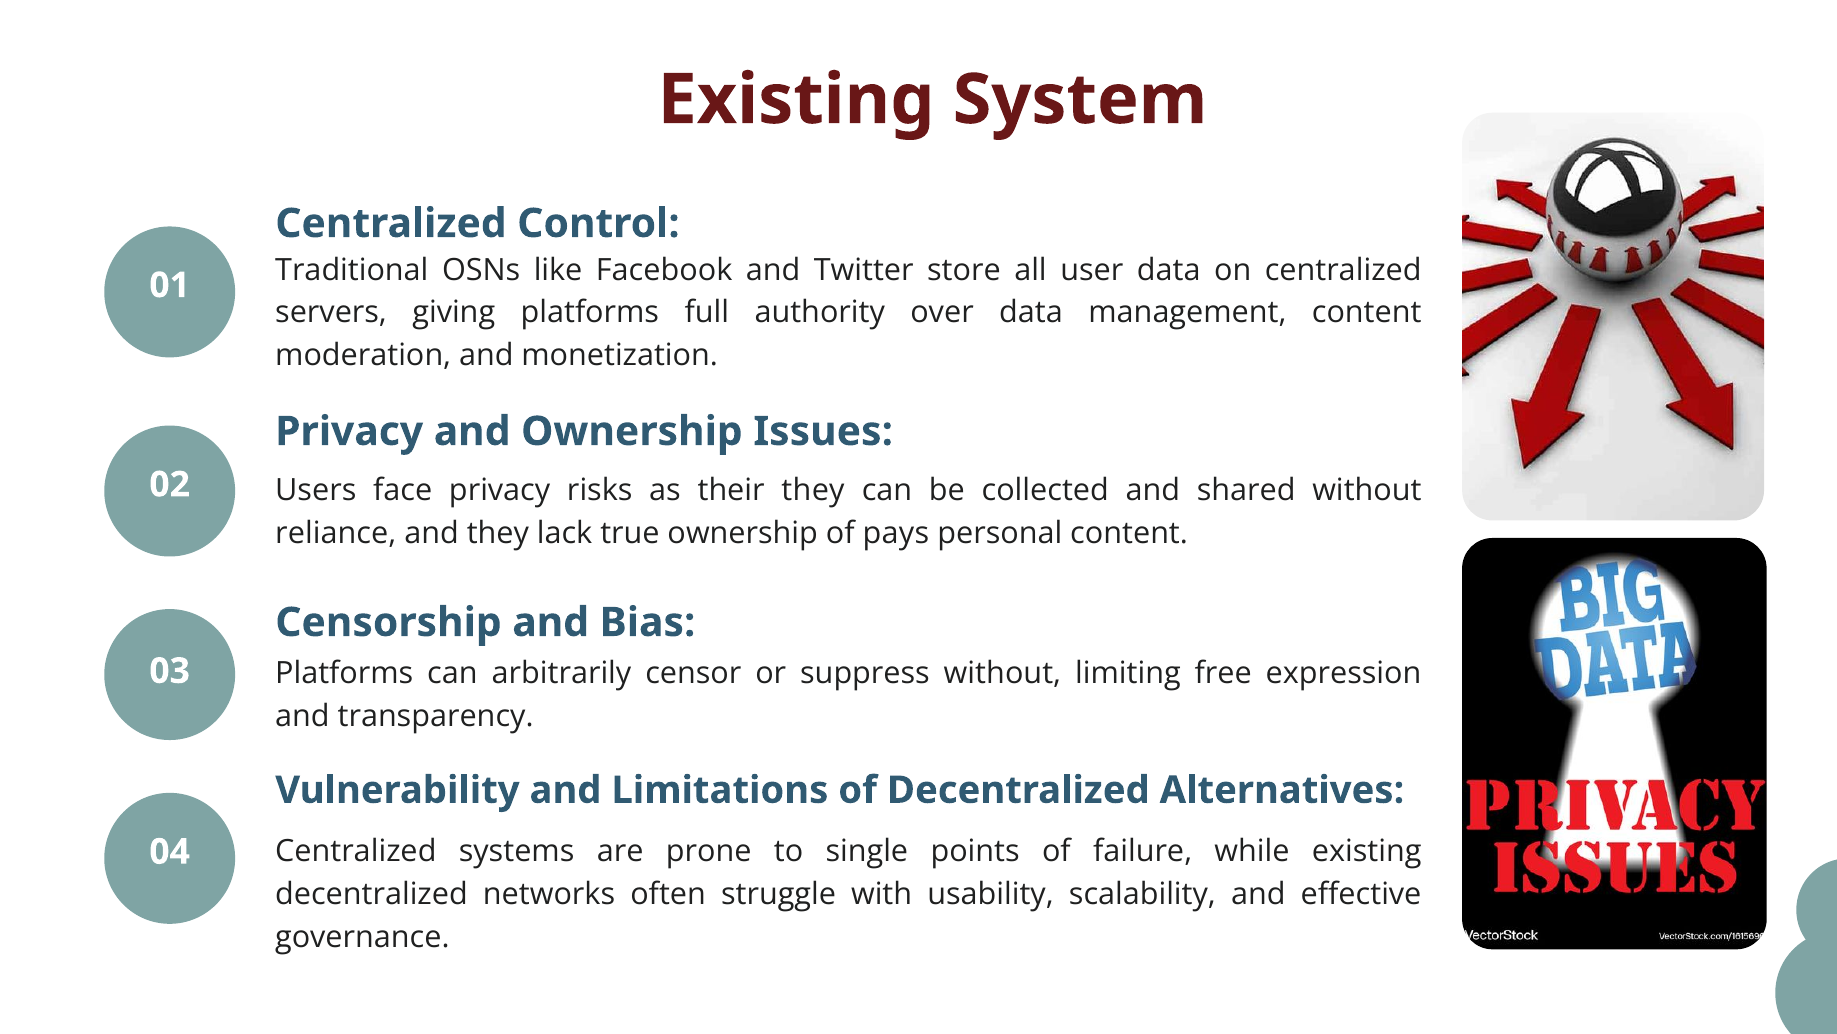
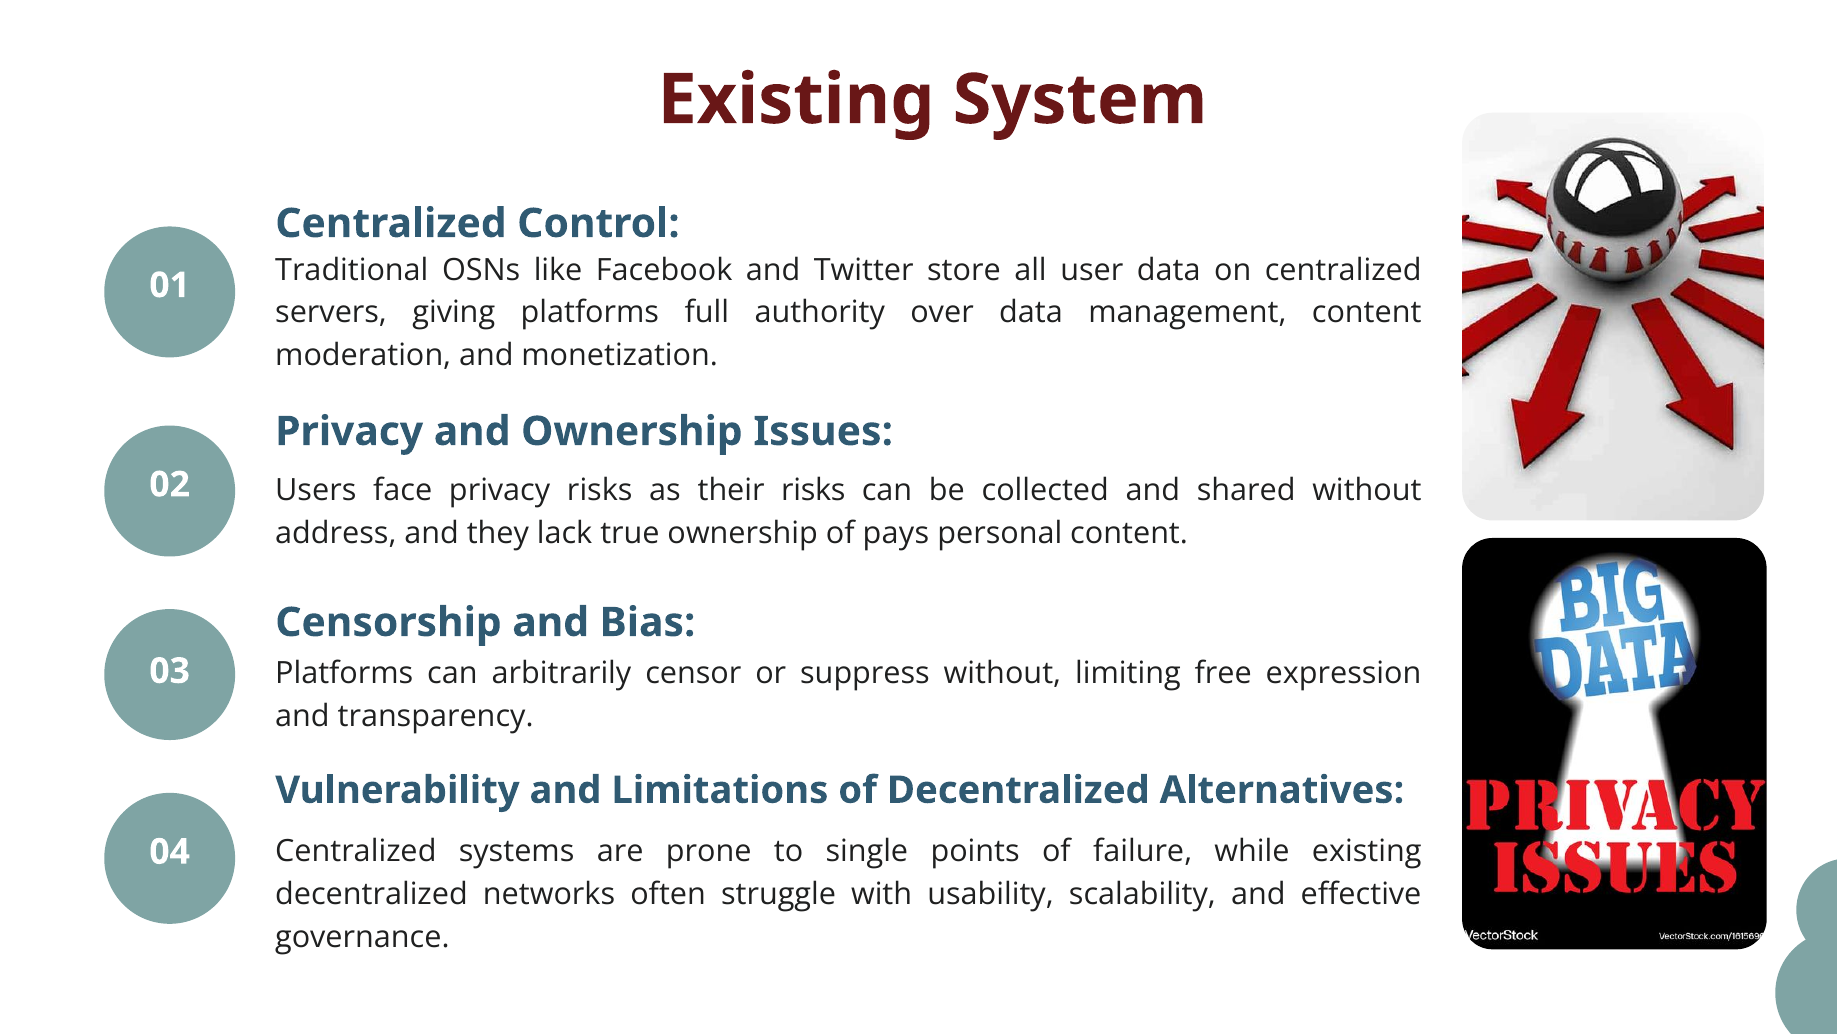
their they: they -> risks (813, 490)
reliance: reliance -> address (336, 533)
